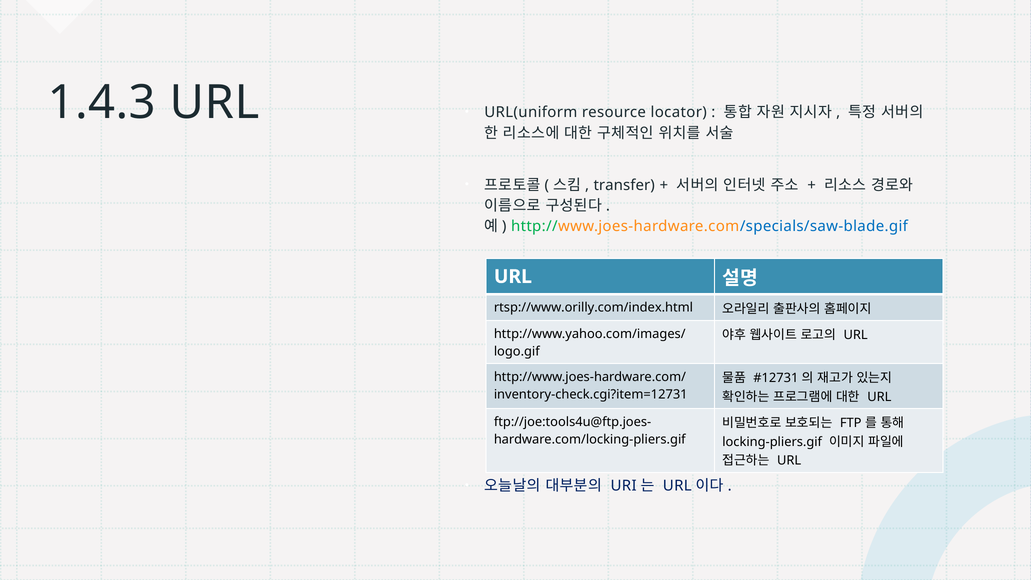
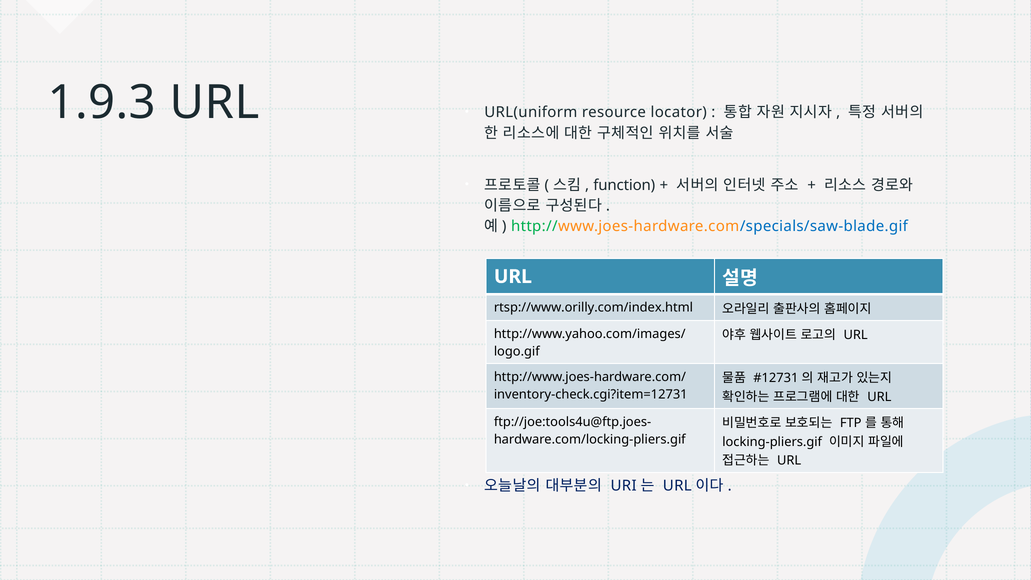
1.4.3: 1.4.3 -> 1.9.3 (102, 103)
transfer: transfer -> function (624, 185)
